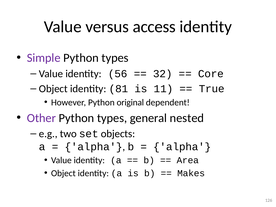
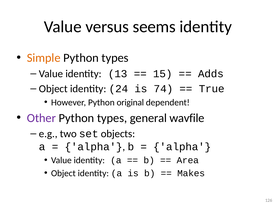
access: access -> seems (154, 27)
Simple colour: purple -> orange (44, 58)
56: 56 -> 13 (118, 74)
32: 32 -> 15 (163, 74)
Core: Core -> Adds (211, 74)
81: 81 -> 24 (118, 89)
11: 11 -> 74 (163, 89)
nested: nested -> wavfile (187, 118)
